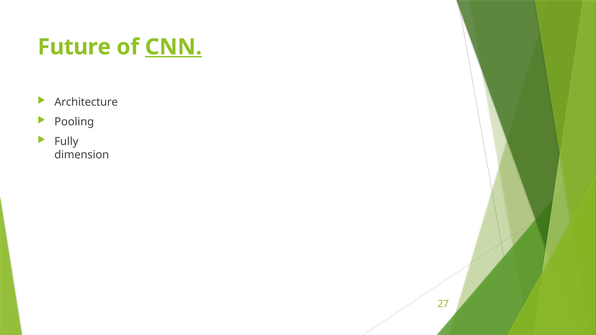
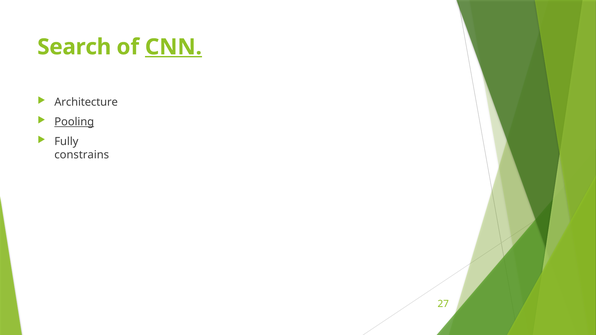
Future: Future -> Search (74, 47)
Pooling underline: none -> present (74, 122)
dimension: dimension -> constrains (82, 155)
